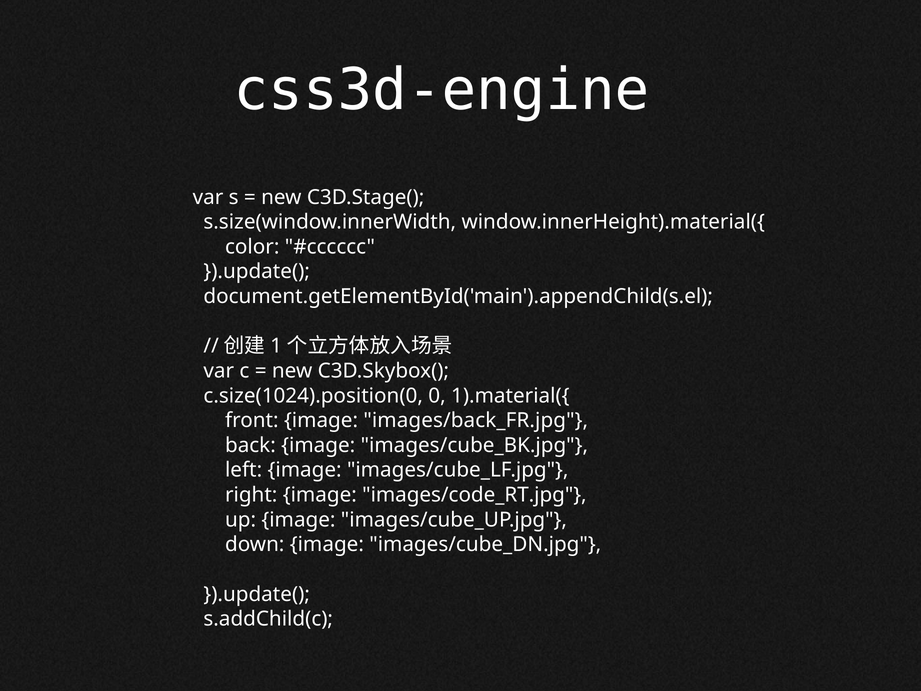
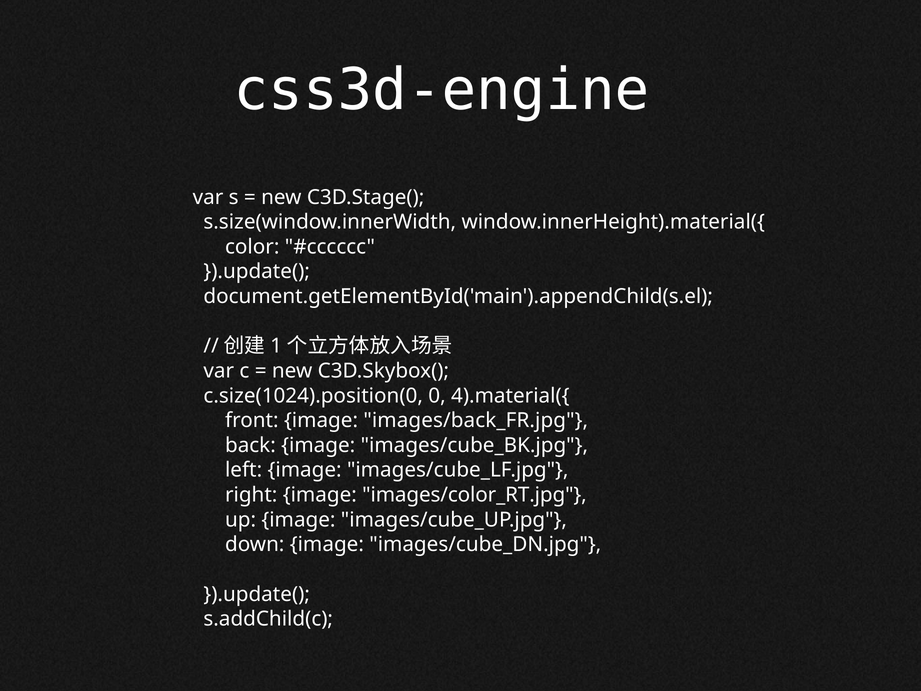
1).material({: 1).material({ -> 4).material({ (510, 396)
images/code_RT.jpg: images/code_RT.jpg -> images/color_RT.jpg (474, 495)
